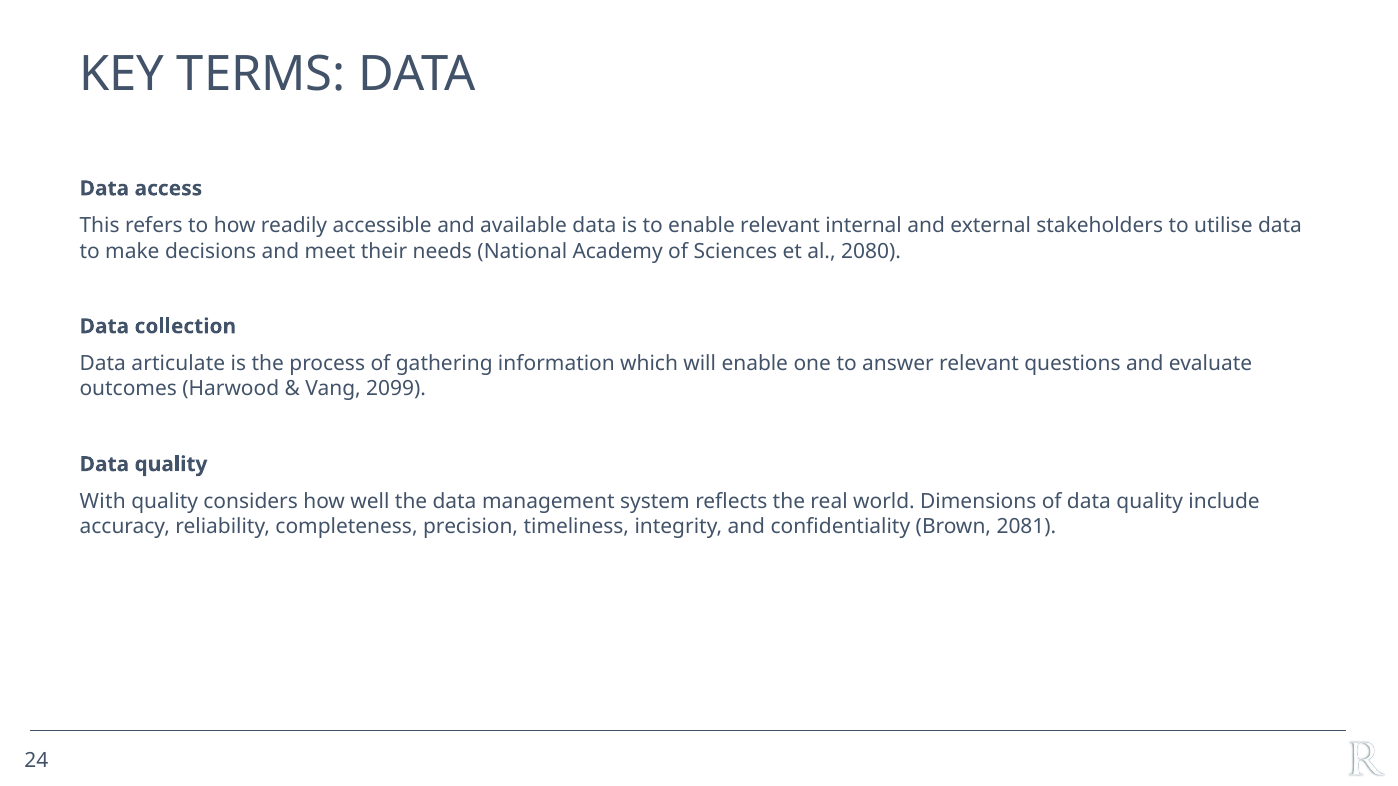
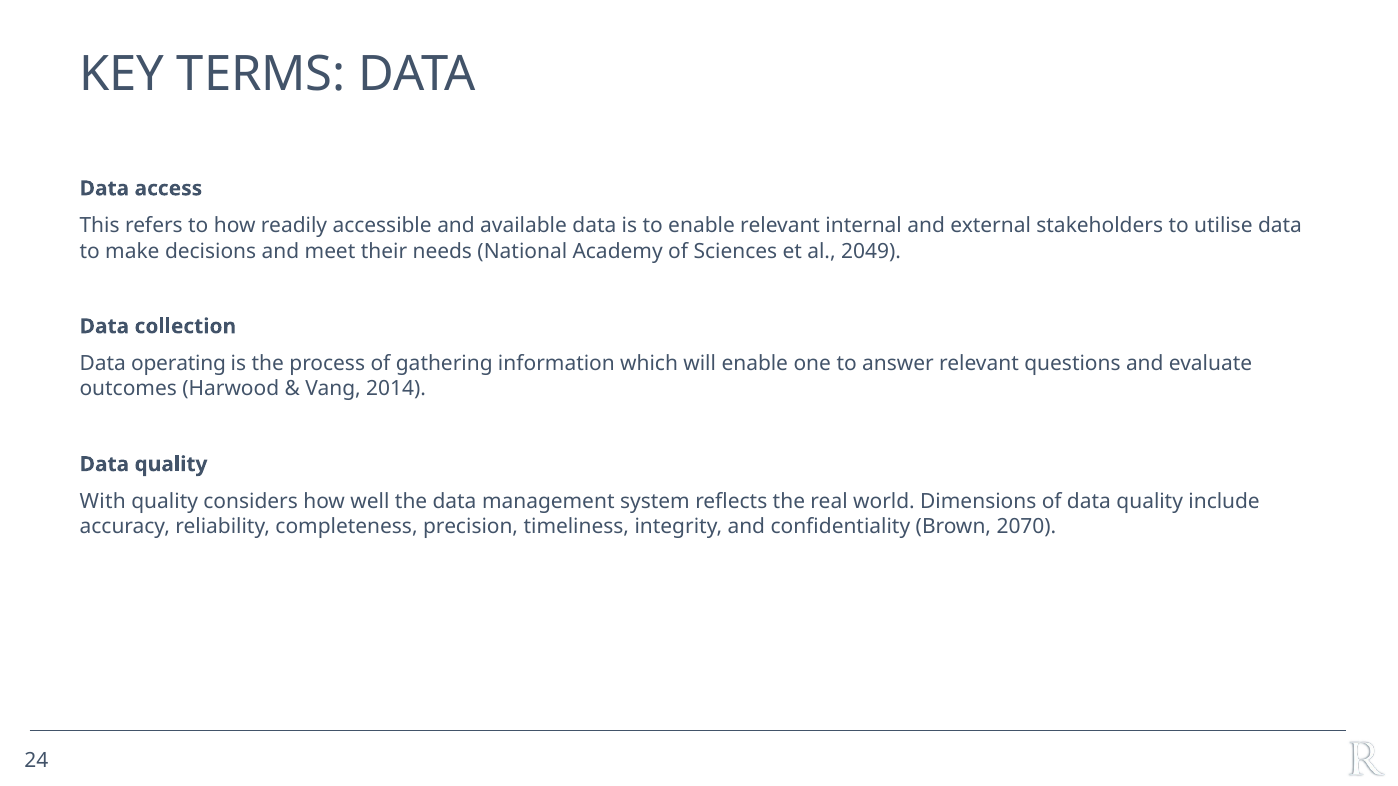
2080: 2080 -> 2049 (871, 251)
articulate: articulate -> operating (179, 364)
2099: 2099 -> 2014 (396, 389)
2081: 2081 -> 2070 (1026, 527)
